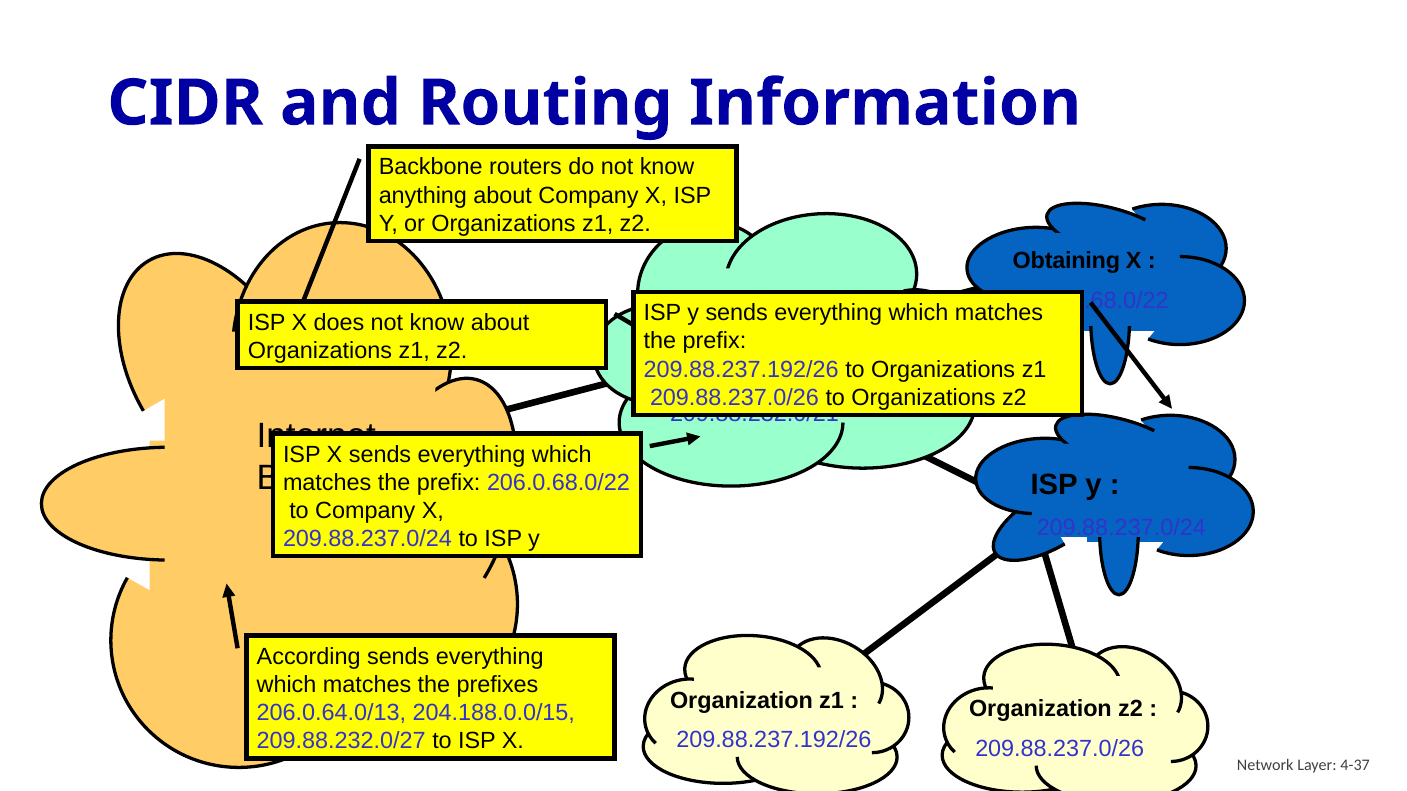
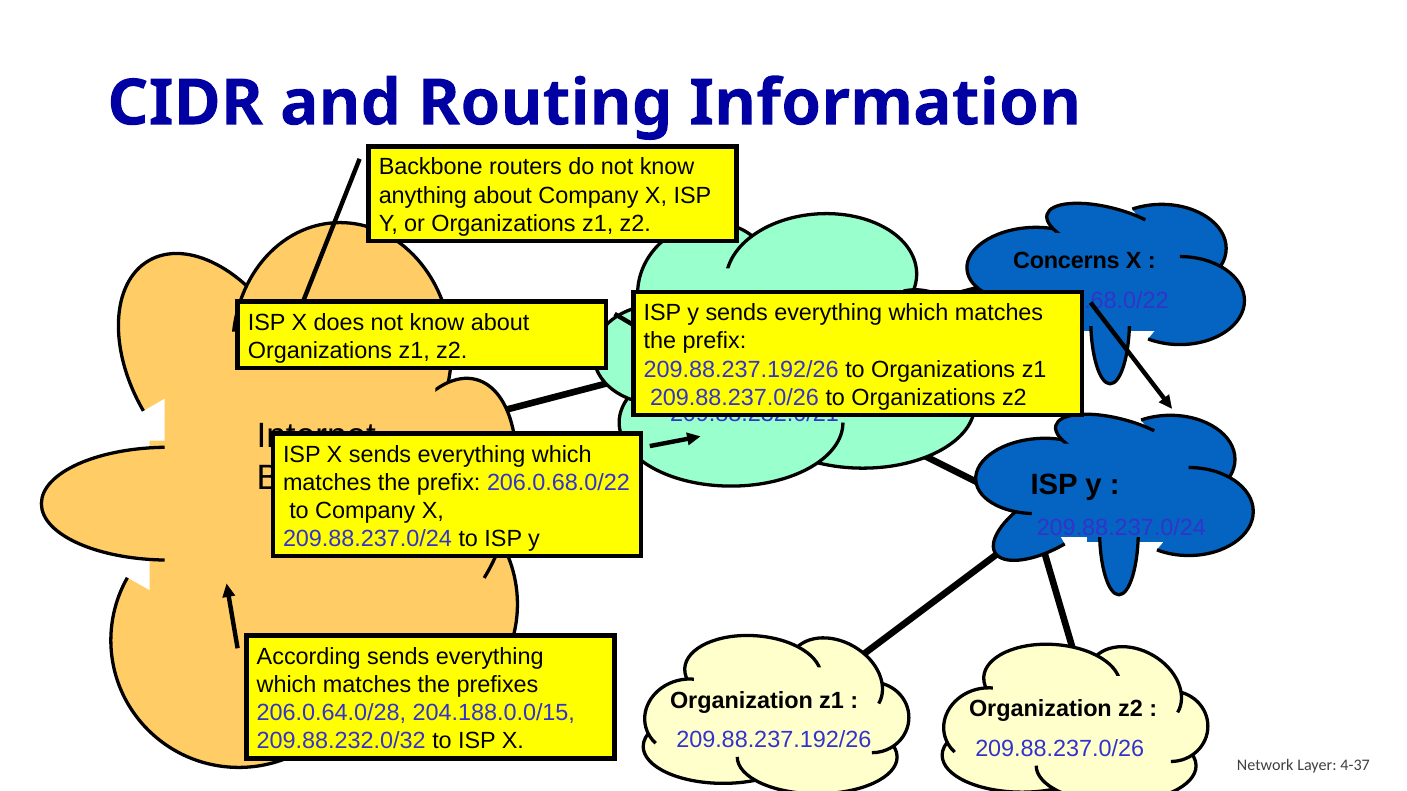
Obtaining: Obtaining -> Concerns (1066, 261)
206.0.64.0/13: 206.0.64.0/13 -> 206.0.64.0/28 (331, 713)
209.88.232.0/27: 209.88.232.0/27 -> 209.88.232.0/32 (341, 741)
